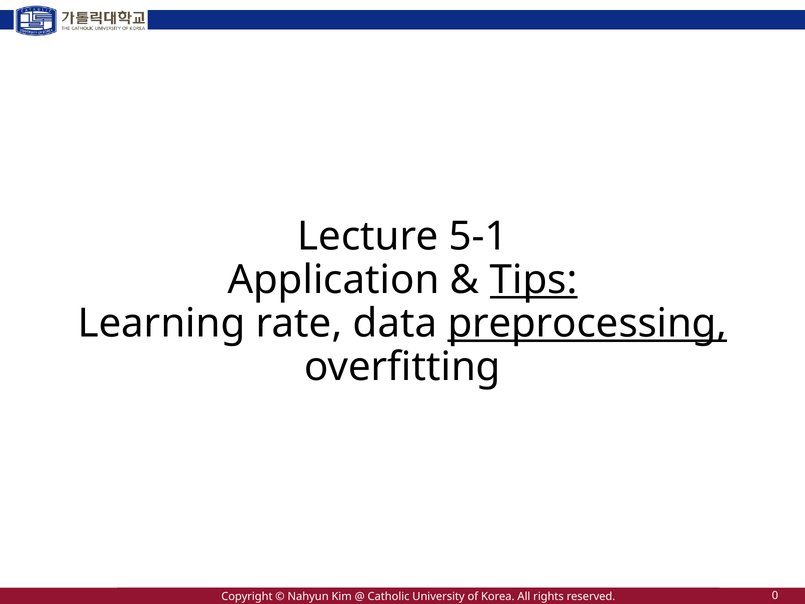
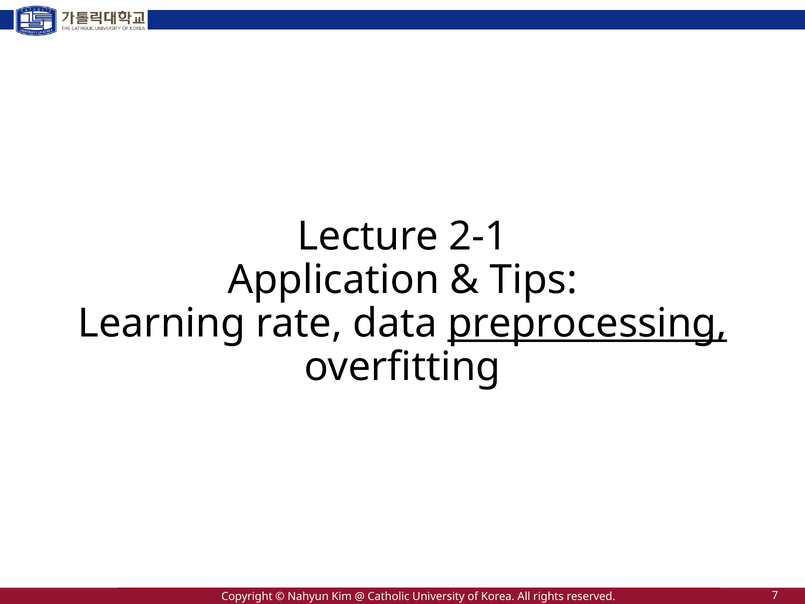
5-1: 5-1 -> 2-1 (478, 236)
Tips underline: present -> none (534, 280)
0: 0 -> 7 (775, 595)
